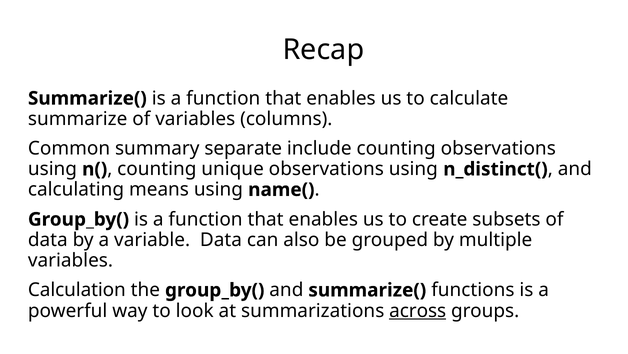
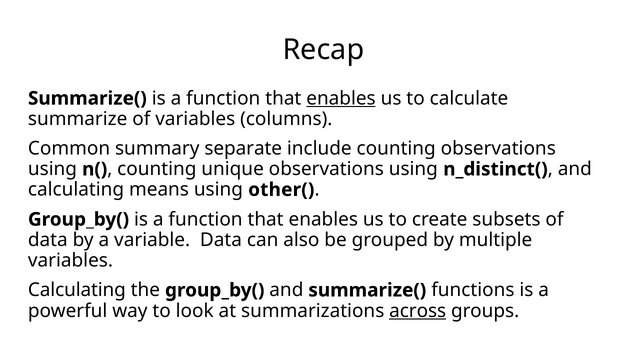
enables underline: none -> present (341, 98)
name(: name( -> other( (281, 189)
Calculation: Calculation -> Calculating (77, 290)
